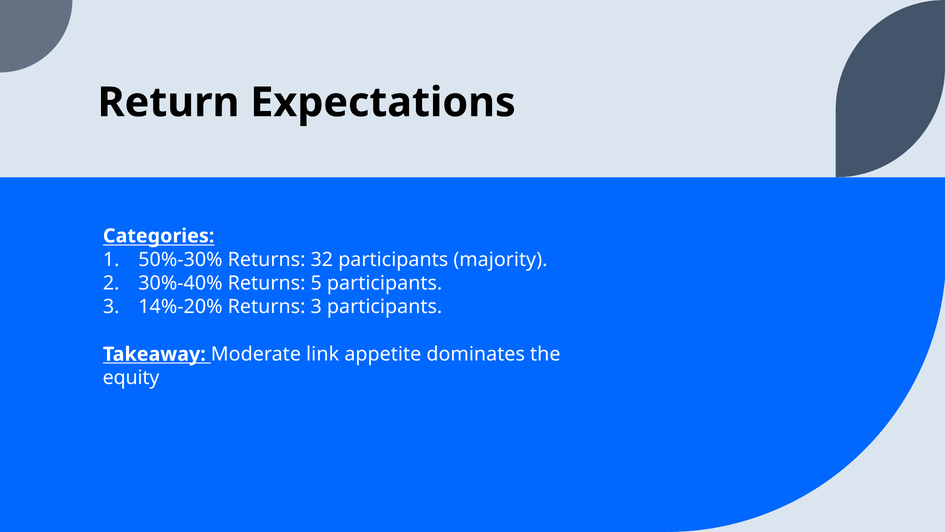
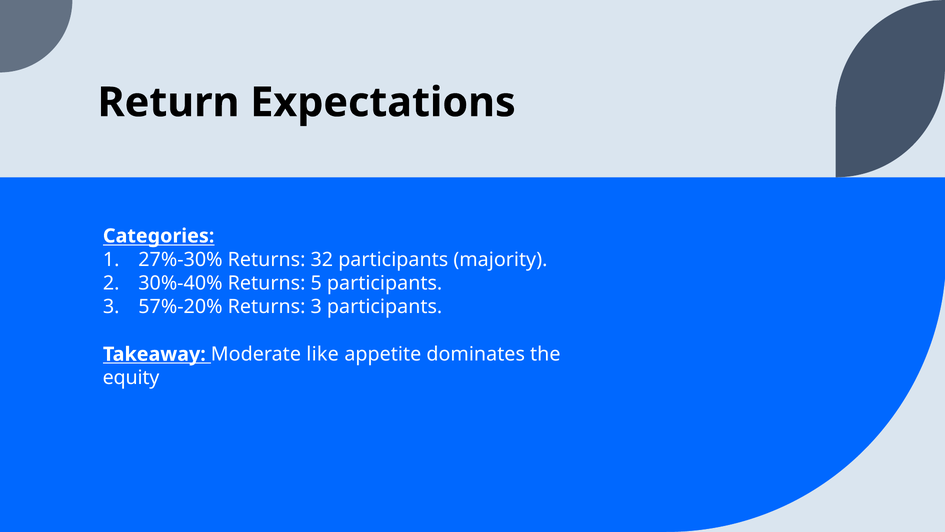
50%-30%: 50%-30% -> 27%-30% (180, 259)
14%-20%: 14%-20% -> 57%-20% (180, 307)
link: link -> like (323, 354)
